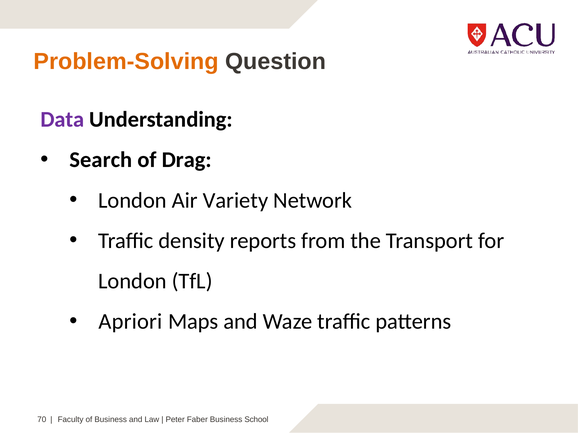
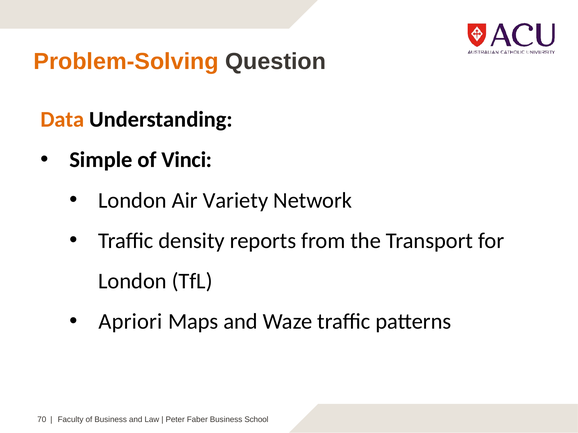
Data colour: purple -> orange (62, 120)
Search: Search -> Simple (101, 160)
Drag: Drag -> Vinci (187, 160)
